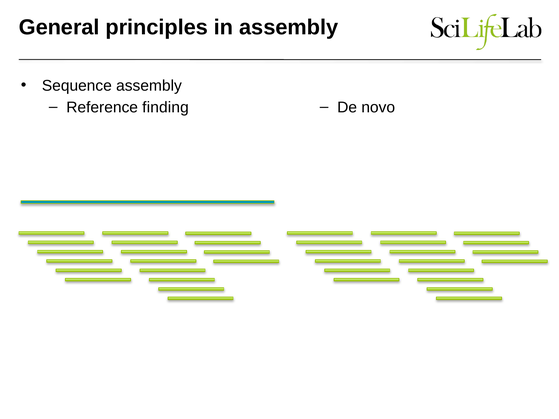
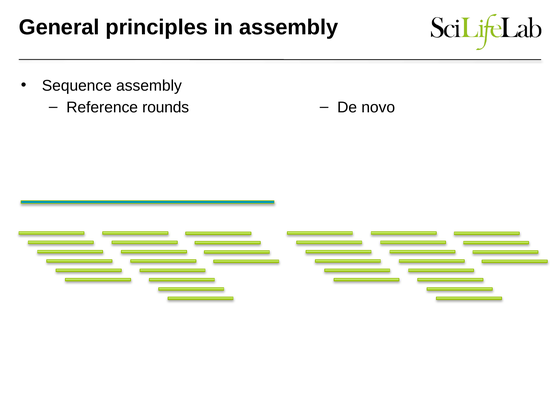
finding: finding -> rounds (166, 107)
